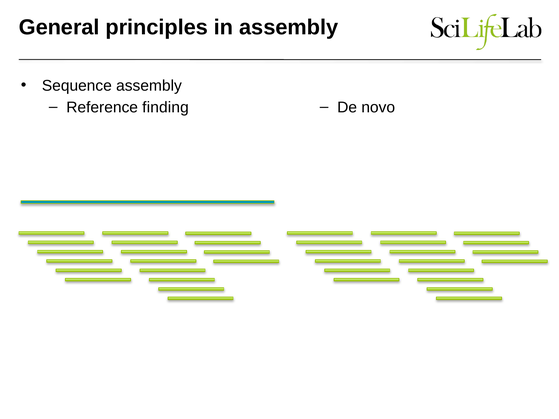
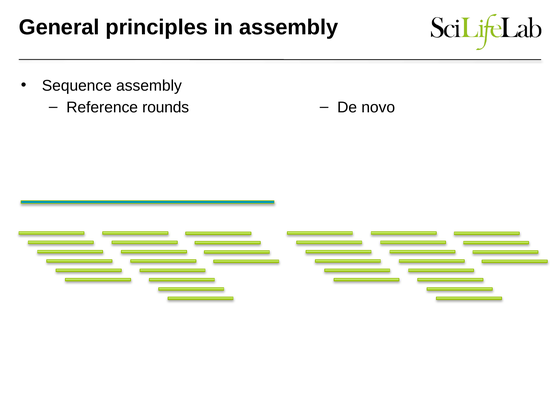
finding: finding -> rounds (166, 107)
